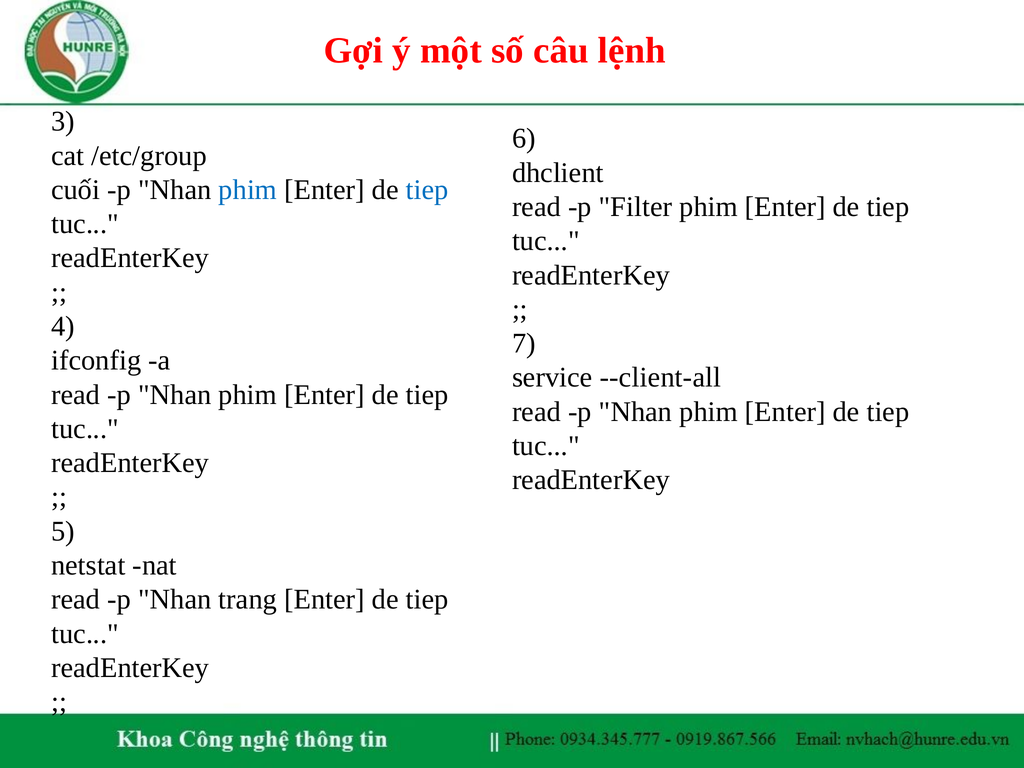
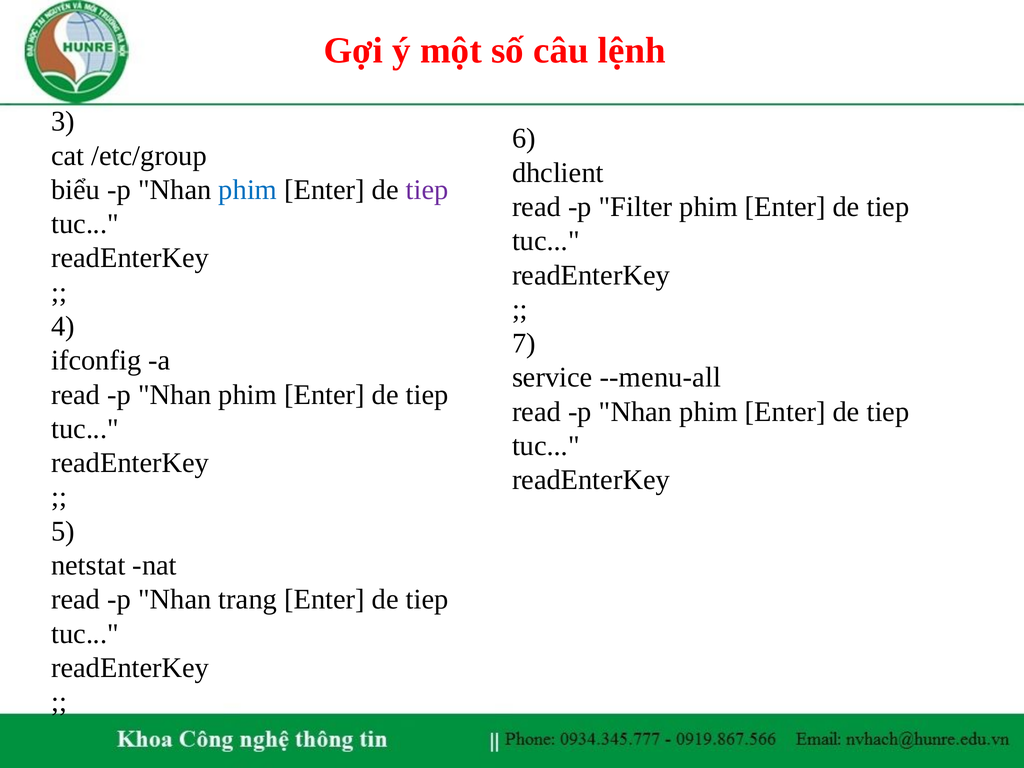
cuối: cuối -> biểu (76, 190)
tiep colour: blue -> purple (427, 190)
--client-all: --client-all -> --menu-all (660, 378)
